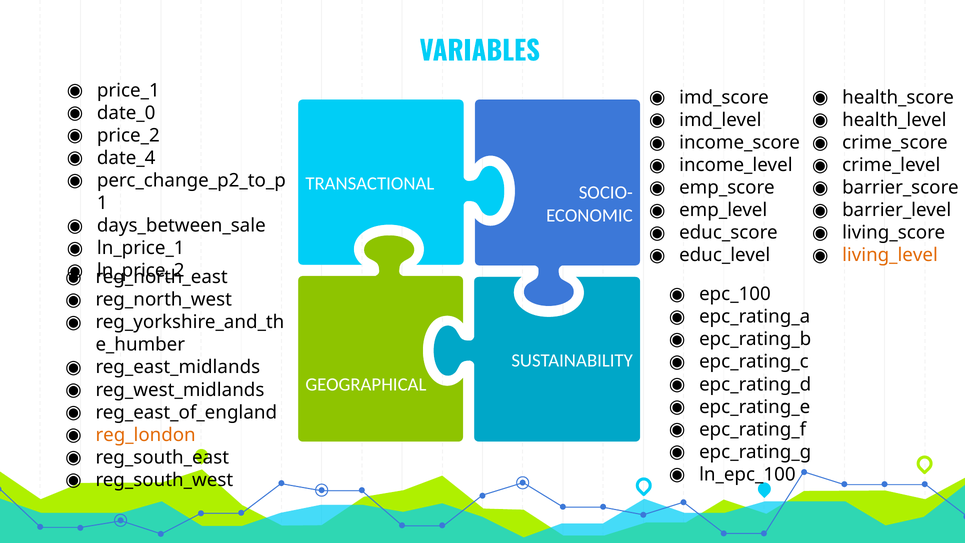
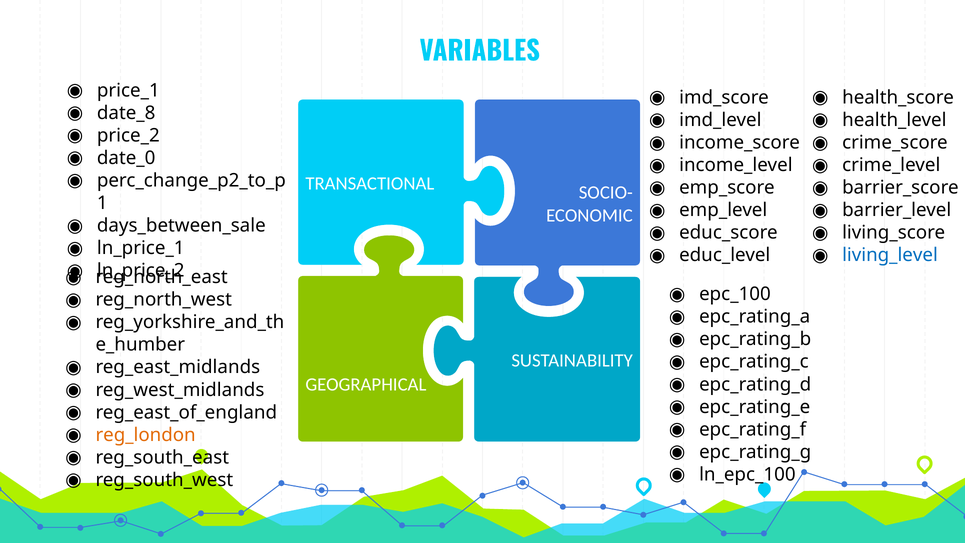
date_0: date_0 -> date_8 (126, 113)
date_4: date_4 -> date_0 (126, 158)
living_level colour: orange -> blue (890, 255)
